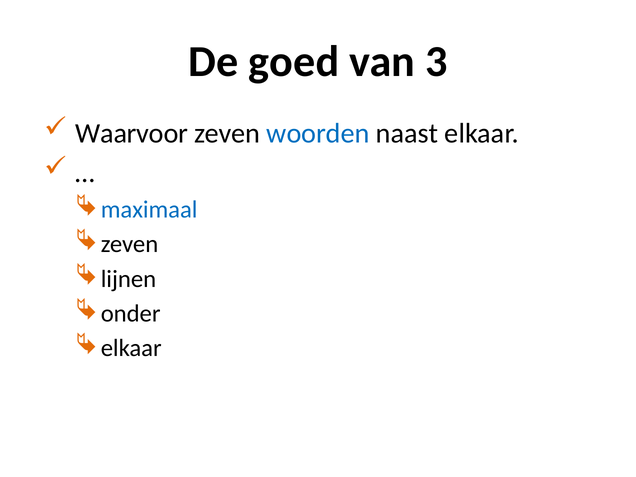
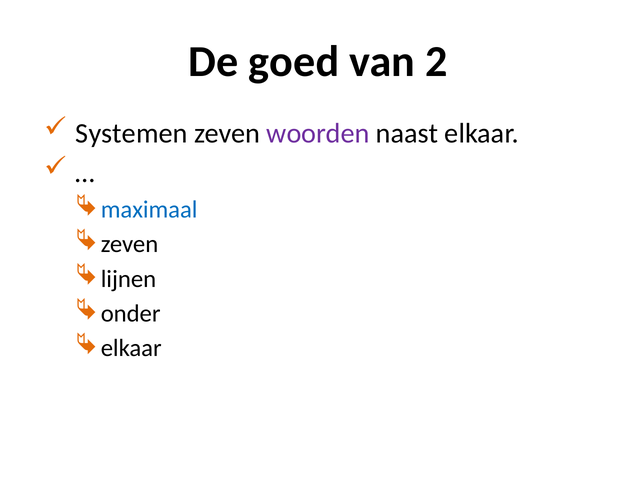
3: 3 -> 2 (436, 62)
Waarvoor: Waarvoor -> Systemen (132, 133)
woorden colour: blue -> purple (318, 133)
